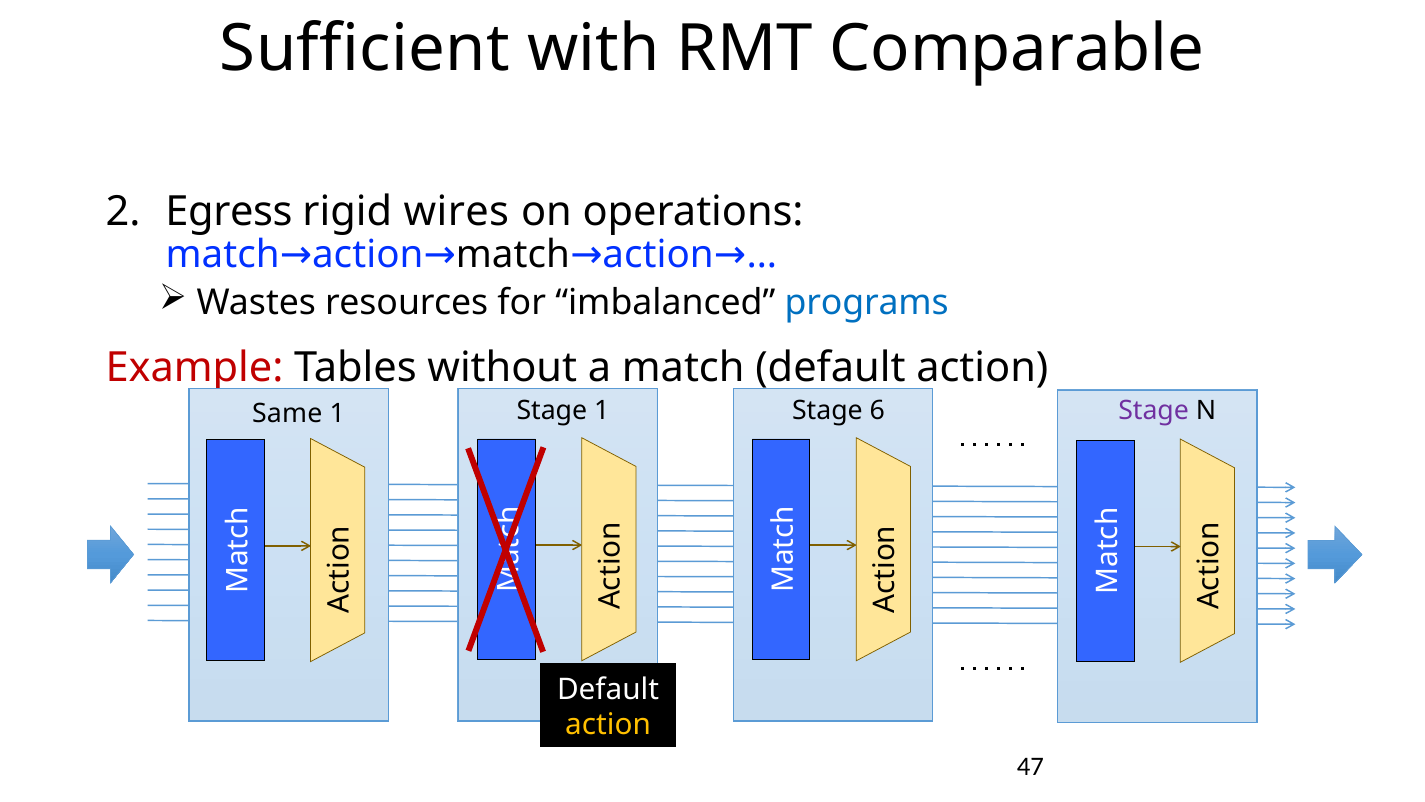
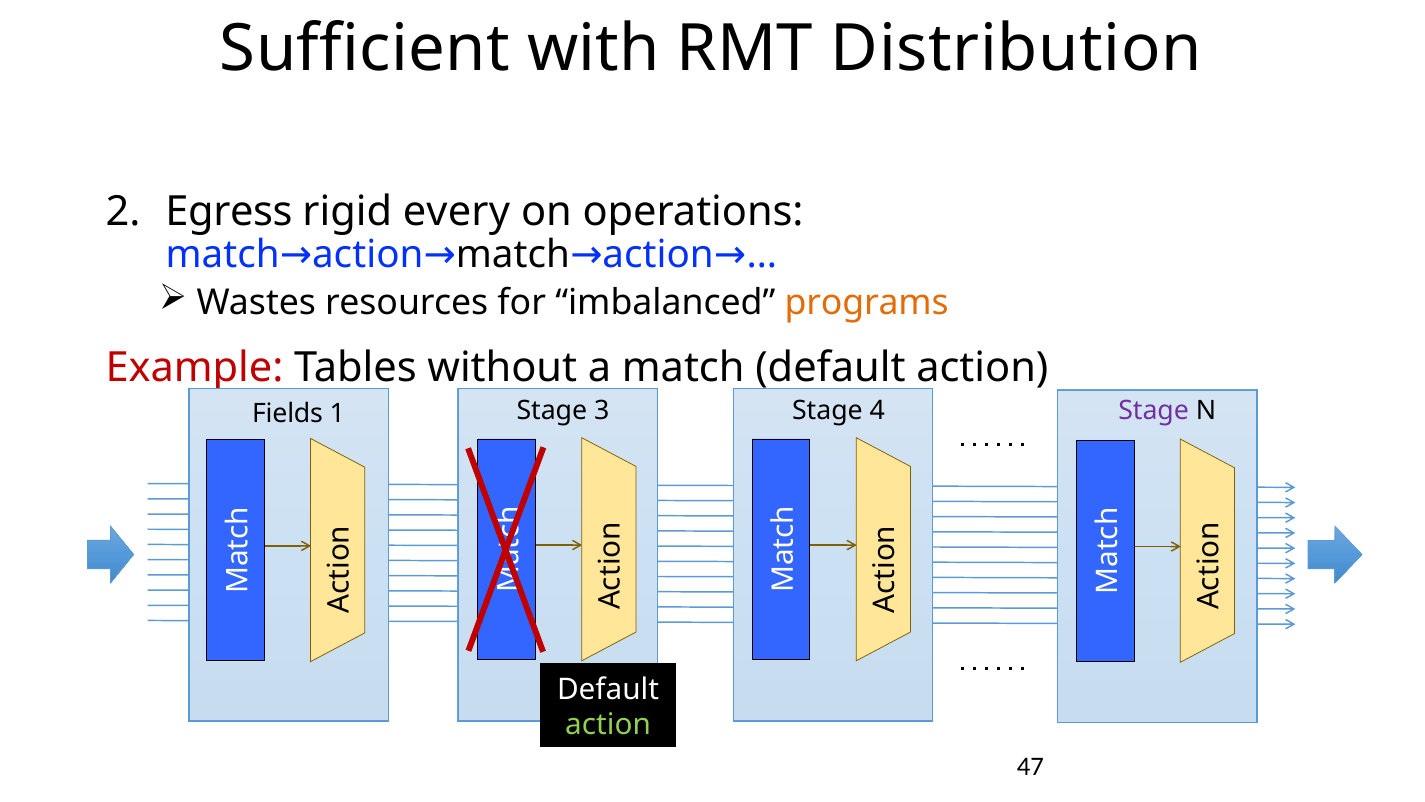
Comparable: Comparable -> Distribution (1016, 49)
wires: wires -> every (456, 212)
programs colour: blue -> orange (867, 303)
Same: Same -> Fields (288, 414)
Stage 1: 1 -> 3 (602, 410)
6: 6 -> 4 (877, 411)
action colour: yellow -> light green (608, 724)
